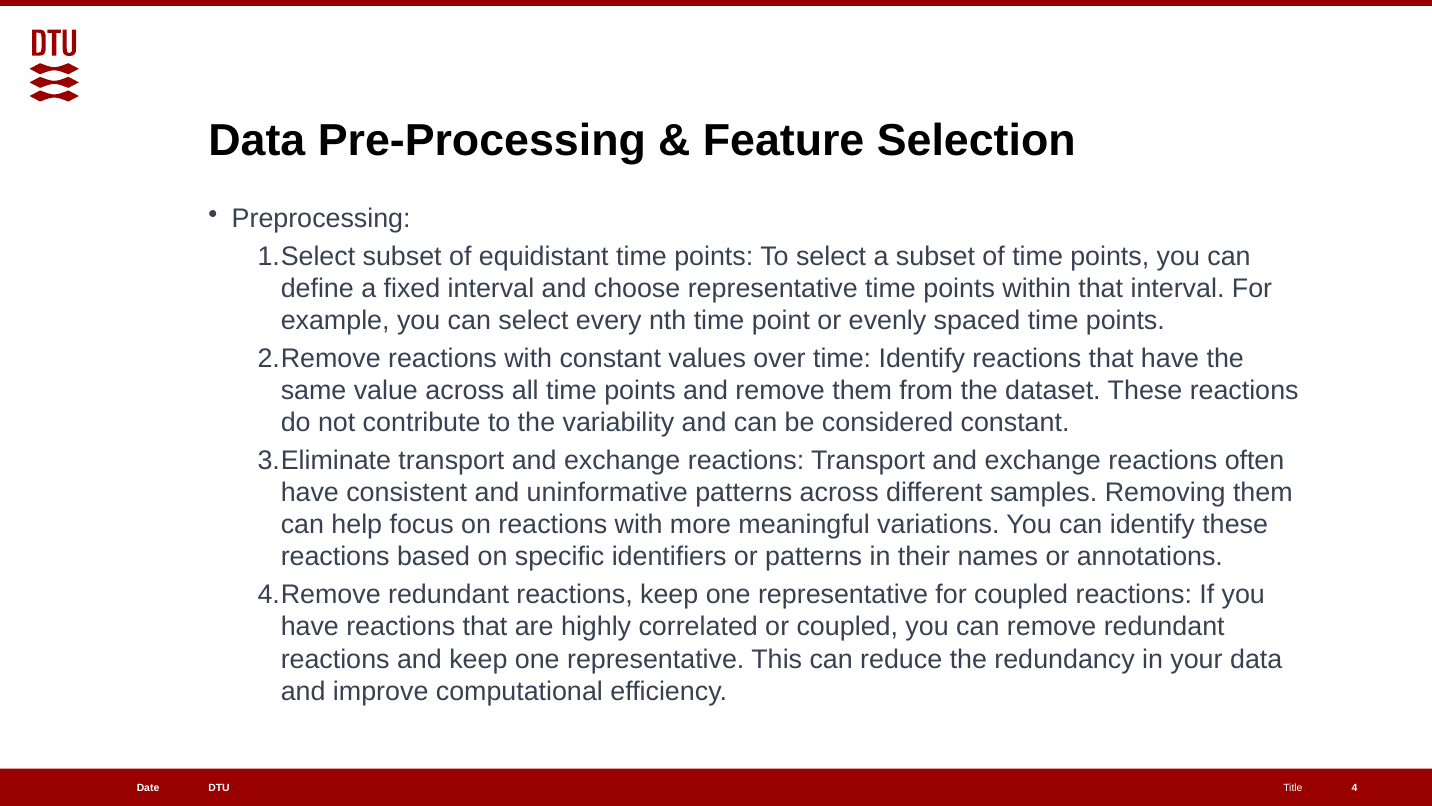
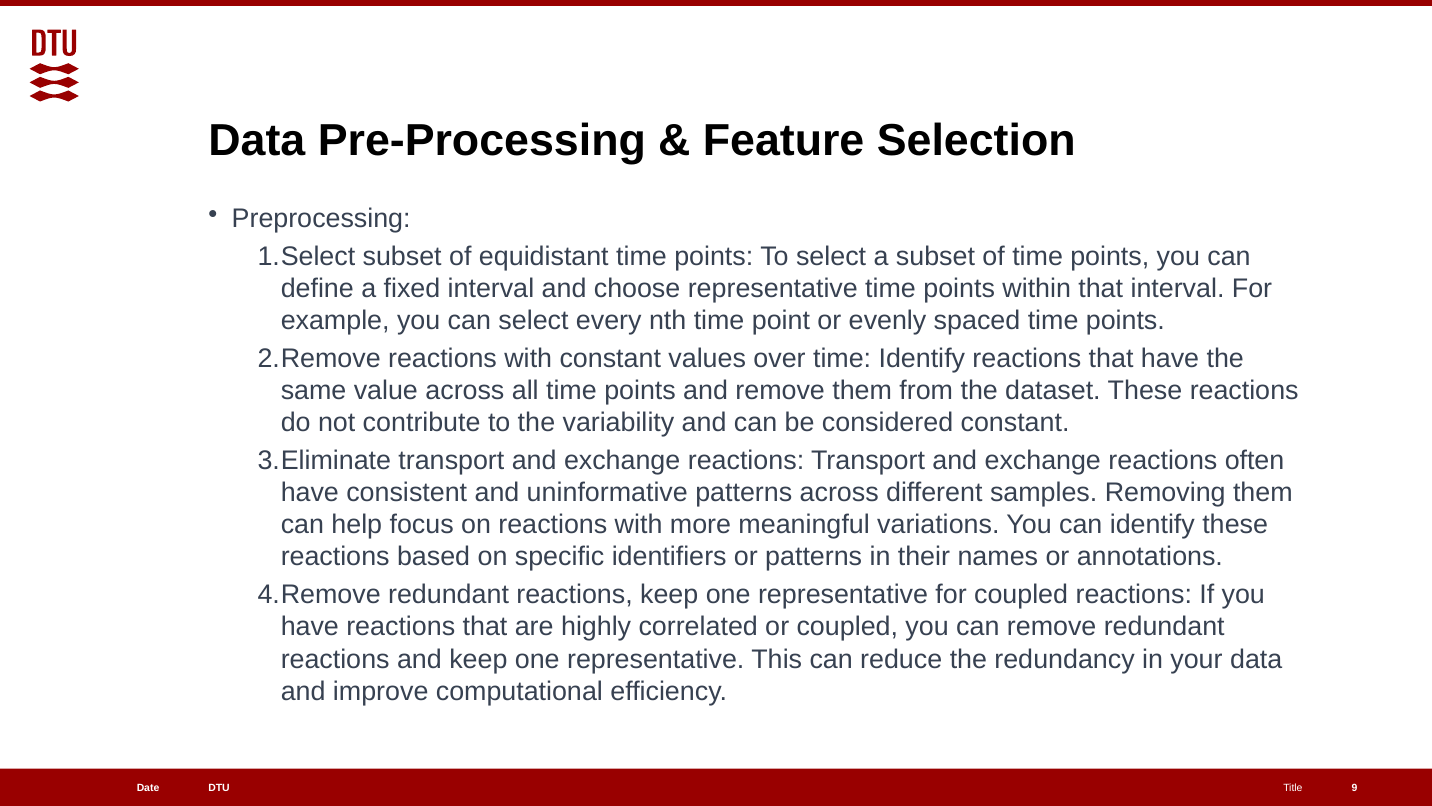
4: 4 -> 9 (1355, 788)
